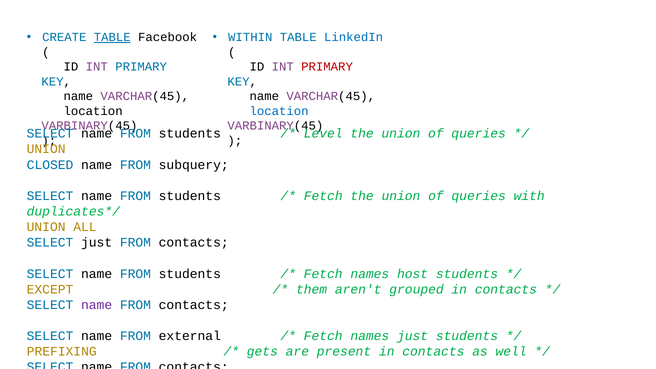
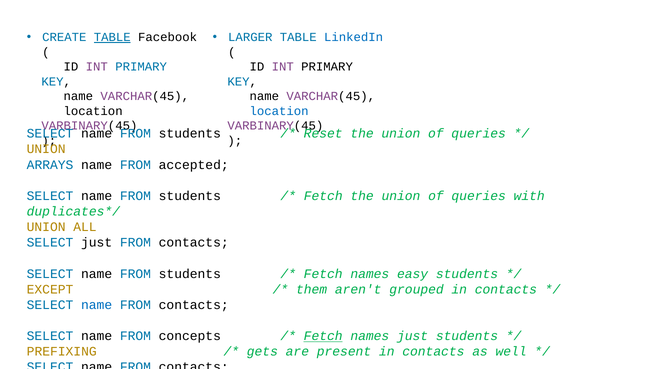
WITHIN: WITHIN -> LARGER (250, 37)
PRIMARY colour: red -> black (327, 67)
Level: Level -> Reset (323, 134)
CLOSED: CLOSED -> ARRAYS (50, 165)
subquery: subquery -> accepted (194, 165)
host: host -> easy (413, 274)
name colour: purple -> blue (97, 305)
external: external -> concepts (190, 336)
Fetch underline: none -> present (323, 336)
